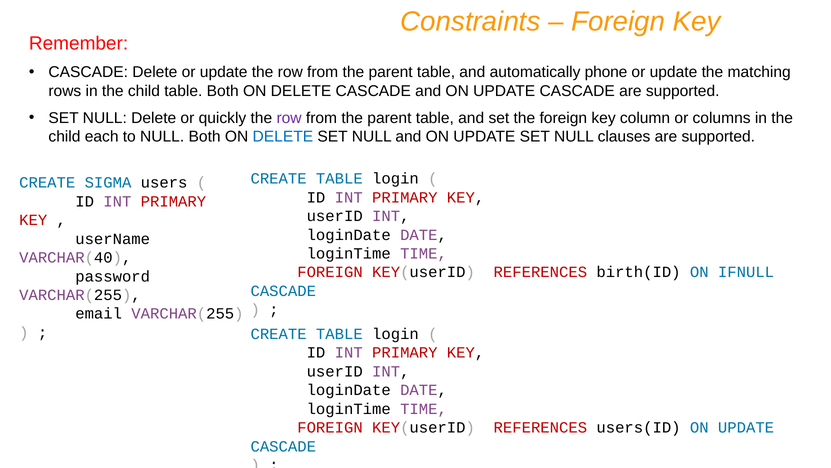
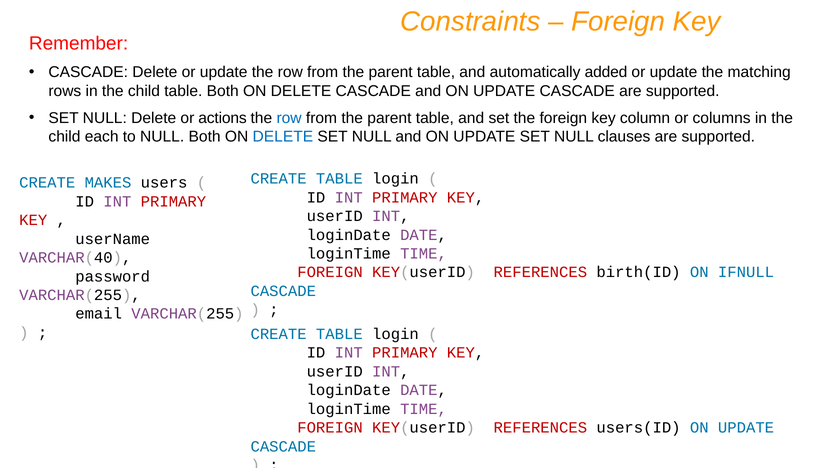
phone: phone -> added (606, 72)
quickly: quickly -> actions (223, 118)
row colour: purple -> blue (289, 118)
SIGMA: SIGMA -> MAKES (108, 183)
